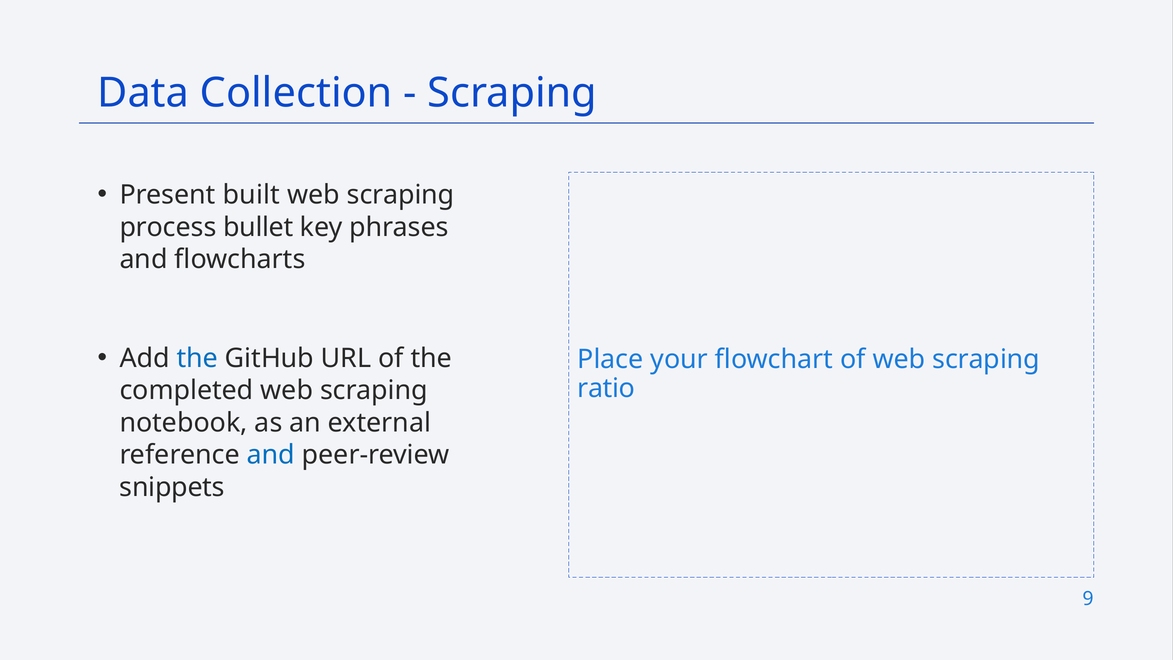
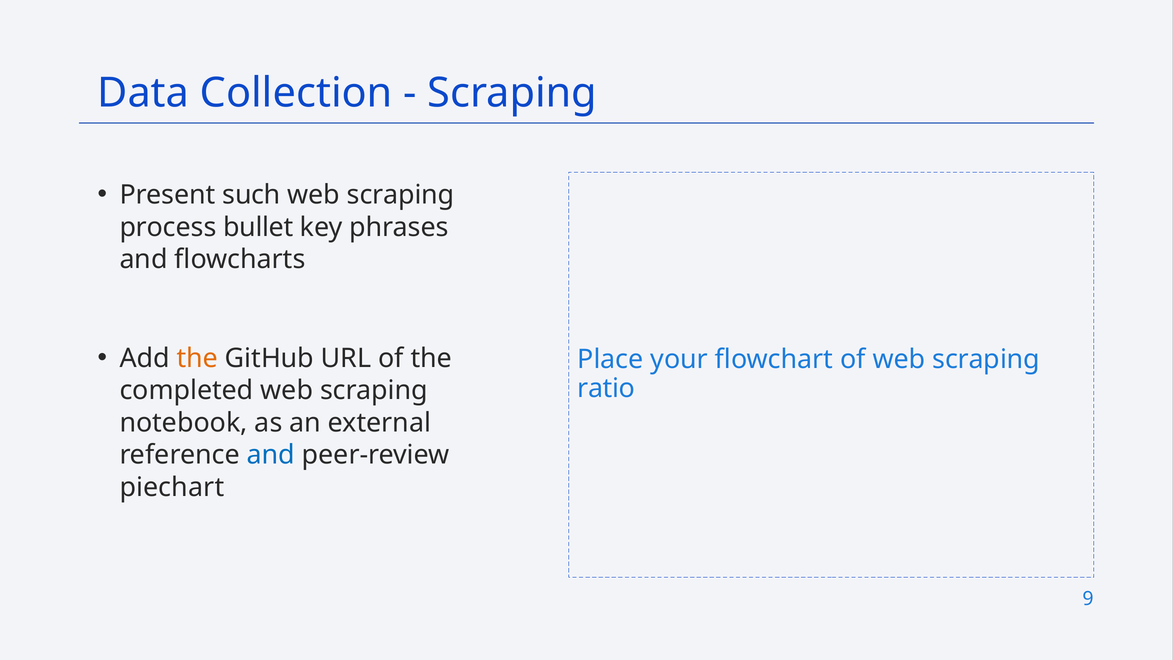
built: built -> such (251, 195)
the colour: blue -> orange (197, 358)
snippets: snippets -> piechart (172, 487)
